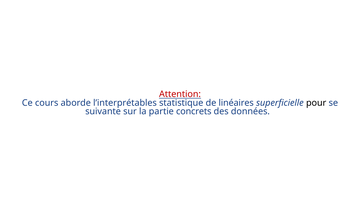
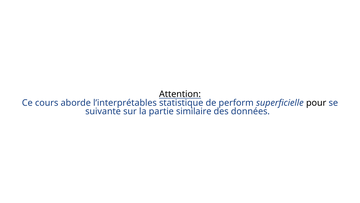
Attention colour: red -> black (180, 94)
linéaires: linéaires -> perform (236, 103)
concrets: concrets -> similaire (194, 111)
